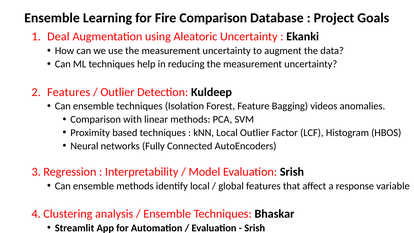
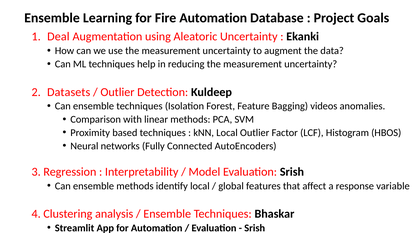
Fire Comparison: Comparison -> Automation (213, 18)
Features: Features -> Datasets (69, 92)
